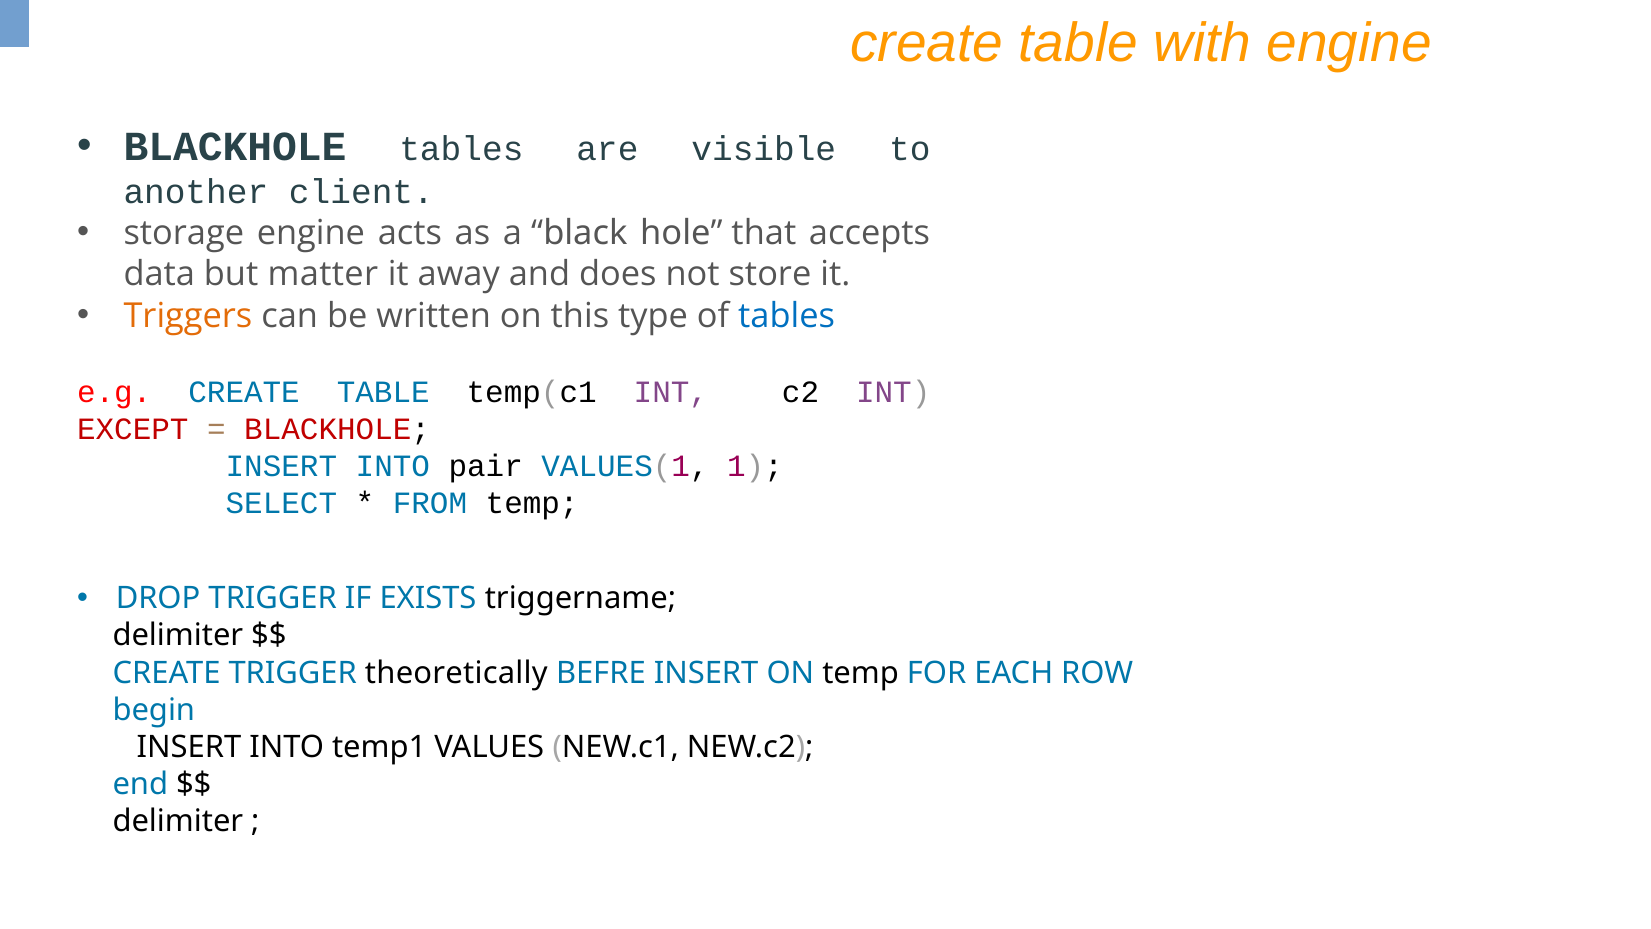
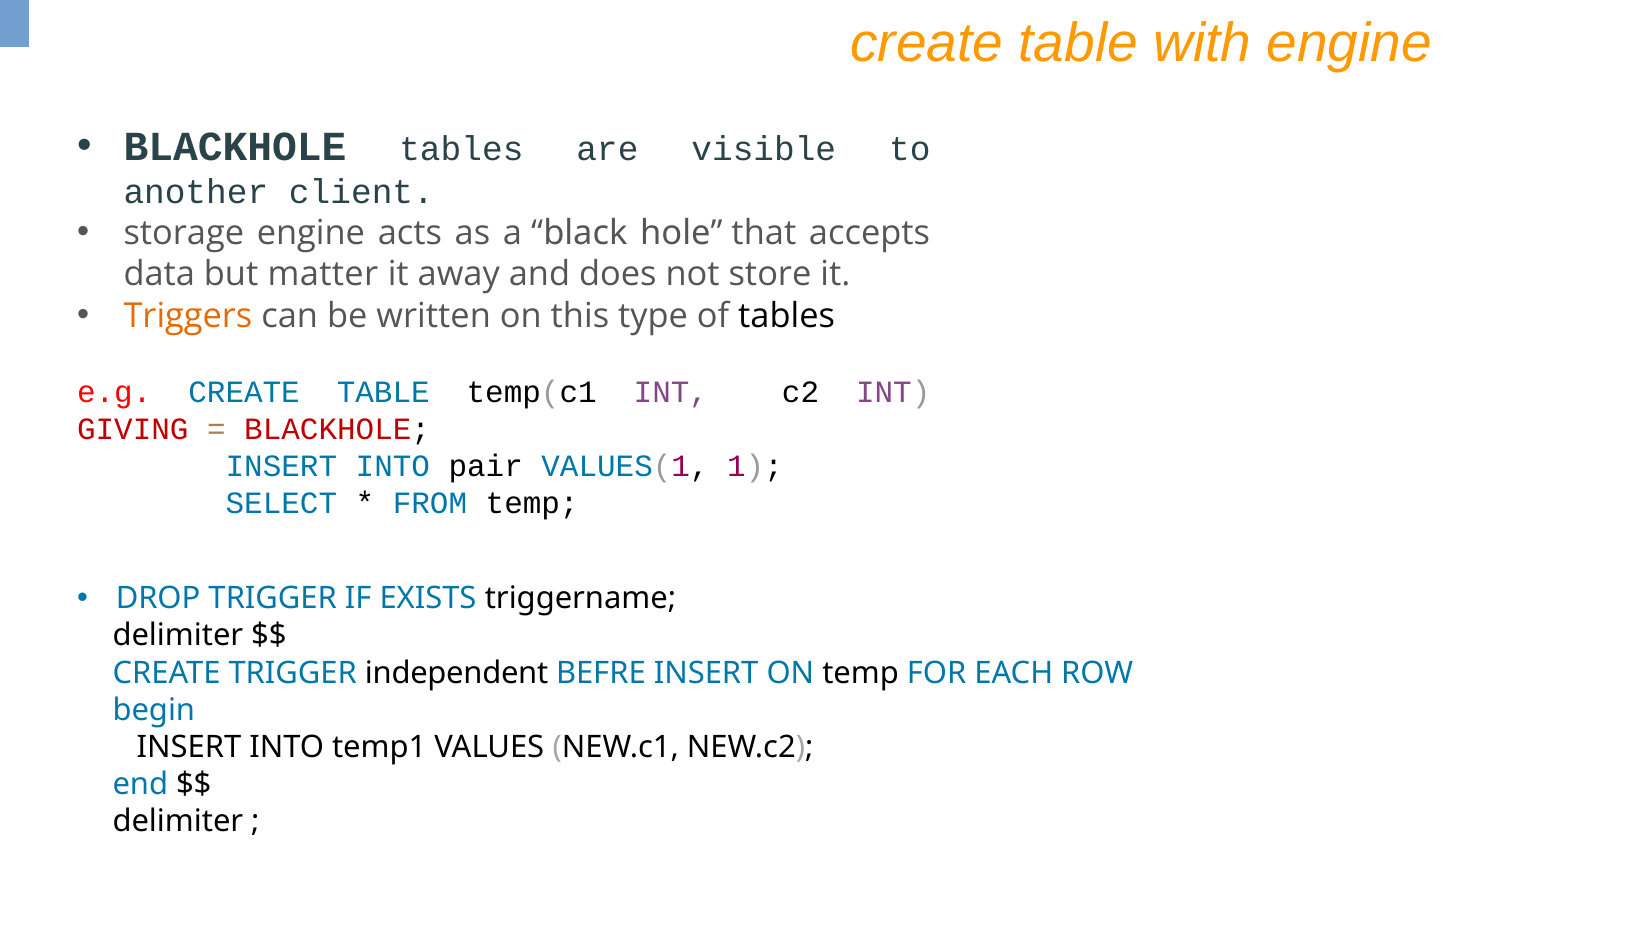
tables colour: blue -> black (787, 316)
EXCEPT: EXCEPT -> GIVING (133, 429)
theoretically: theoretically -> independent (457, 673)
